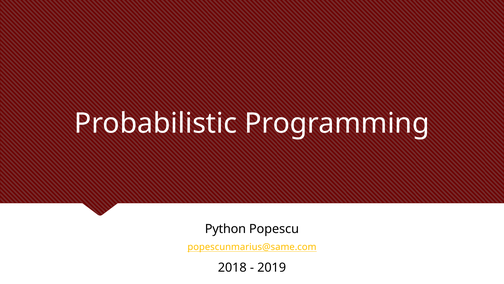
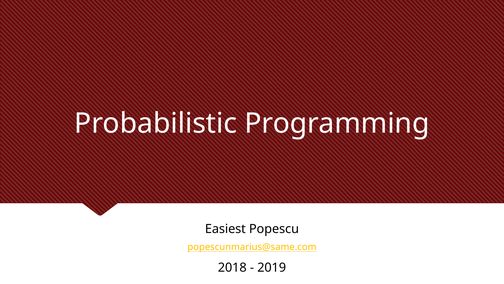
Python: Python -> Easiest (225, 229)
